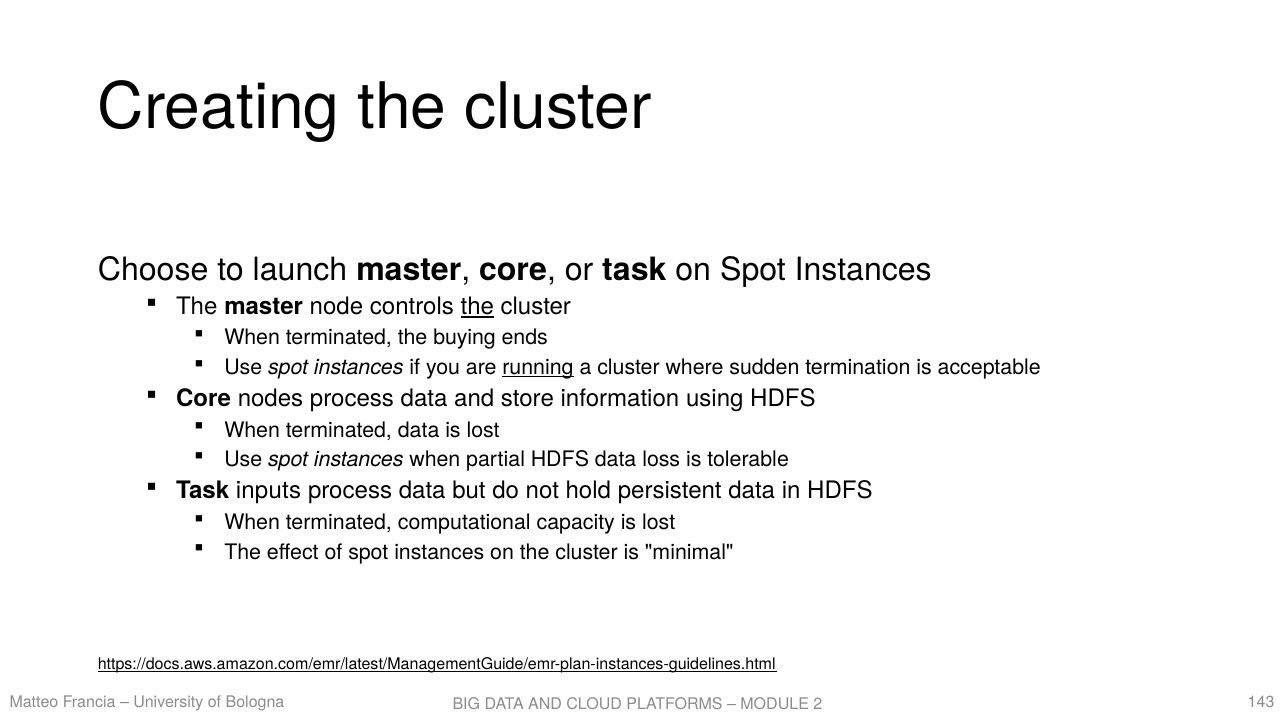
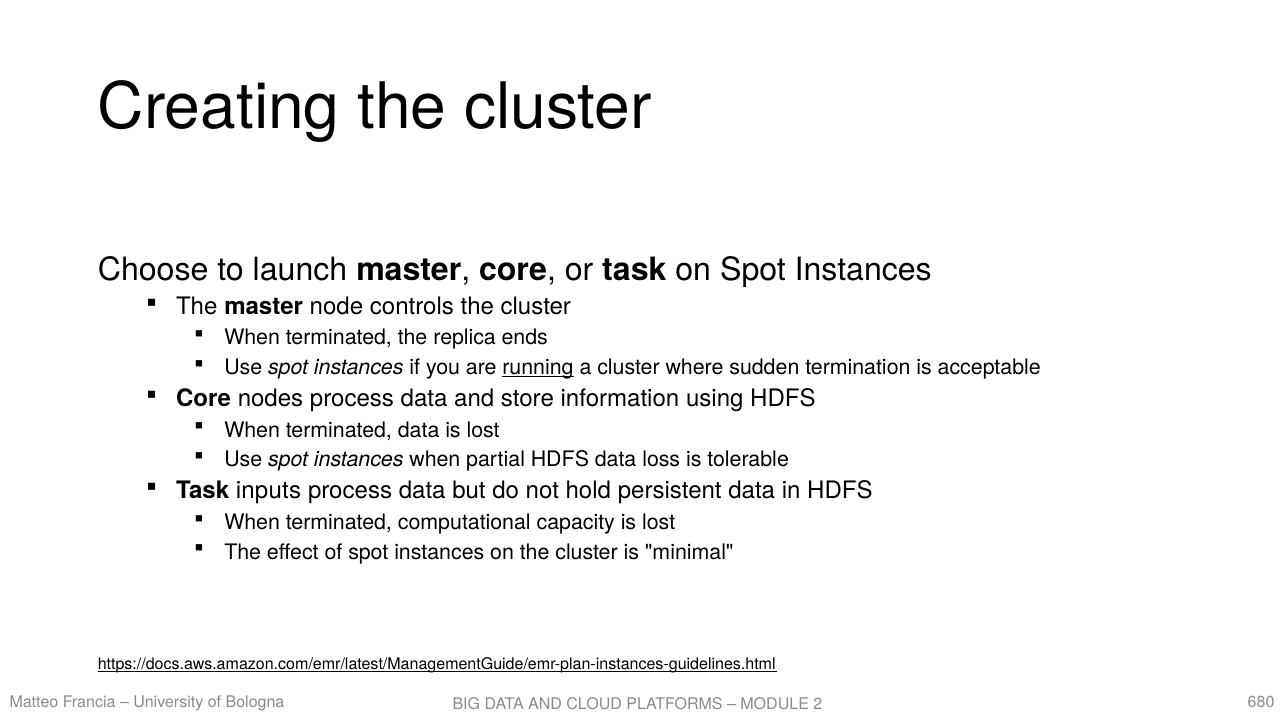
the underline: present -> none (477, 307)
buying: buying -> replica (465, 338)
143: 143 -> 680 (1261, 702)
